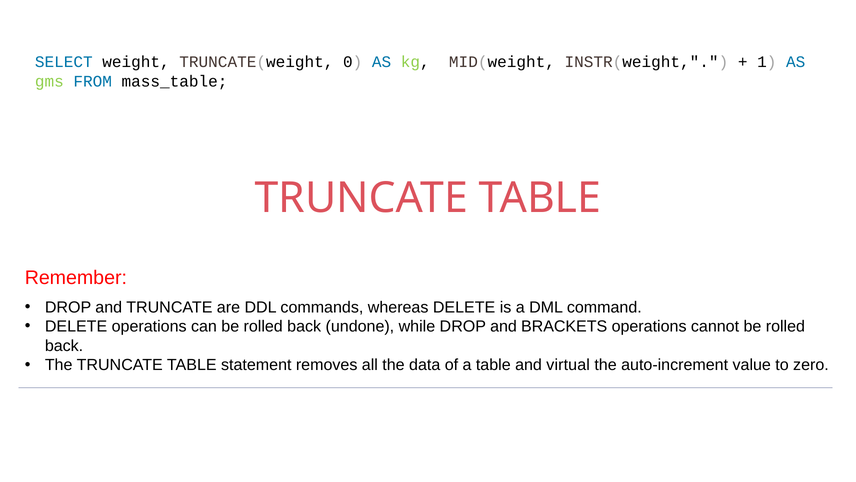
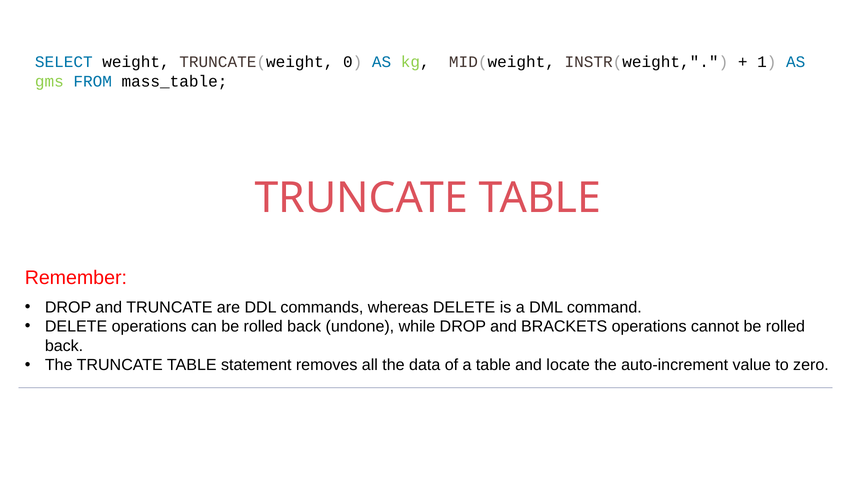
virtual: virtual -> locate (568, 365)
